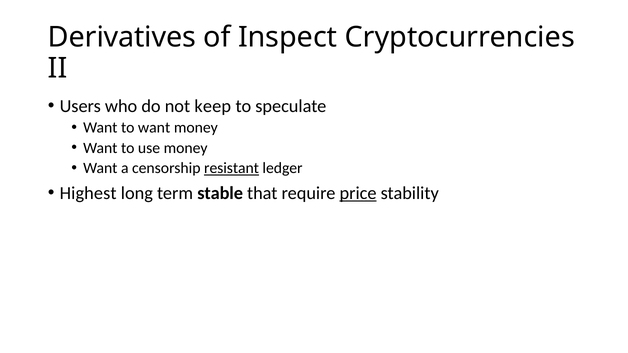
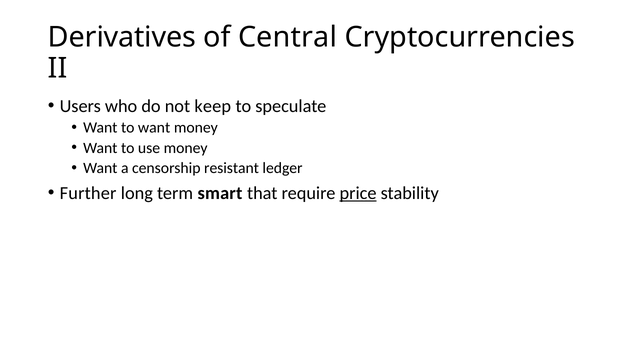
Inspect: Inspect -> Central (288, 37)
resistant underline: present -> none (232, 168)
Highest: Highest -> Further (88, 193)
stable: stable -> smart (220, 193)
